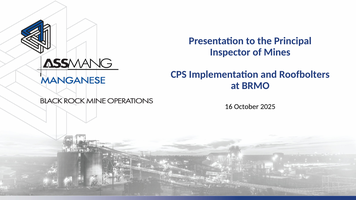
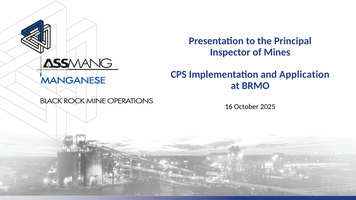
Roofbolters: Roofbolters -> Application (304, 75)
